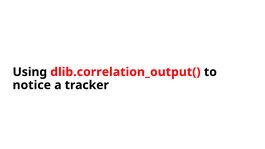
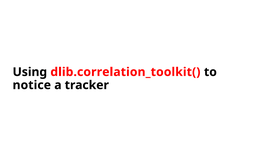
dlib.correlation_output(: dlib.correlation_output( -> dlib.correlation_toolkit( (125, 72)
